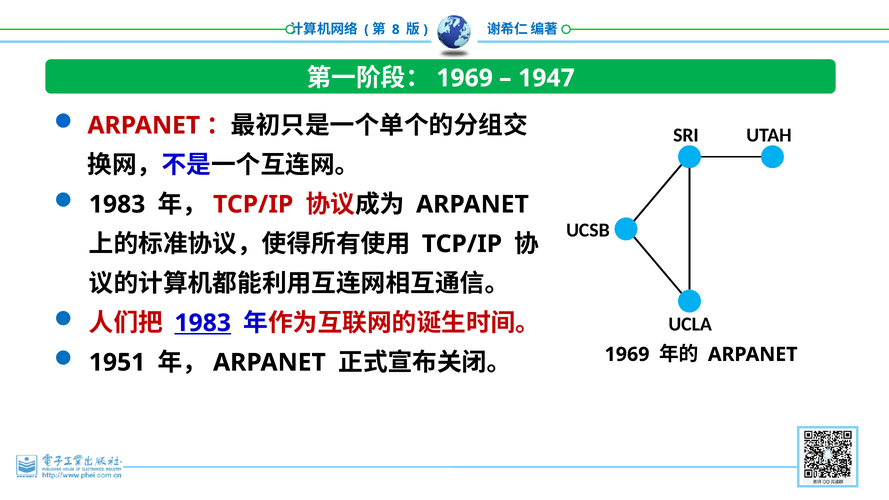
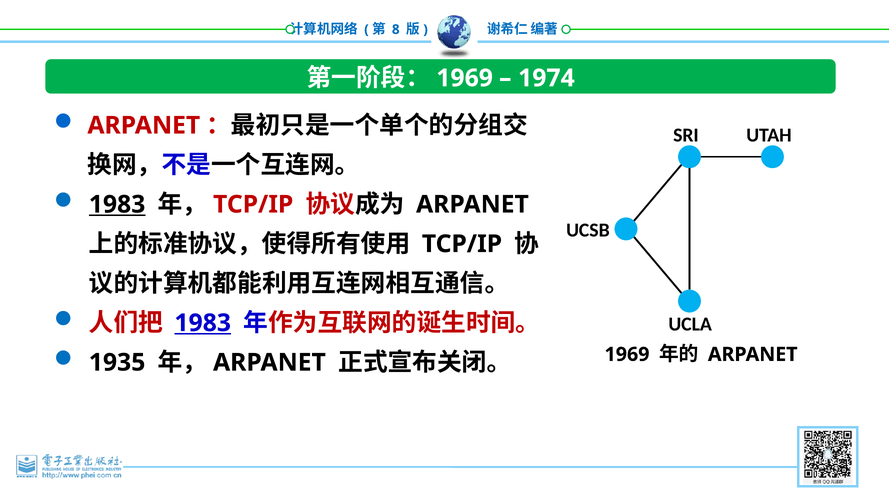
1947: 1947 -> 1974 (546, 78)
1983 underline: none -> present (117, 204)
1951: 1951 -> 1935 (117, 363)
